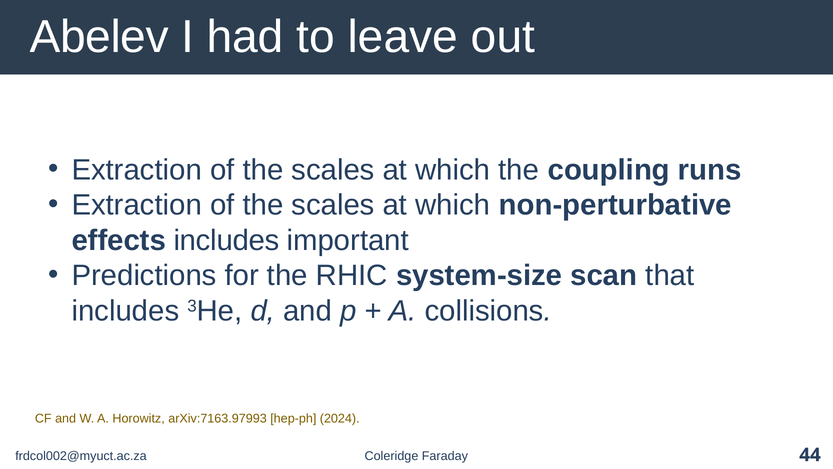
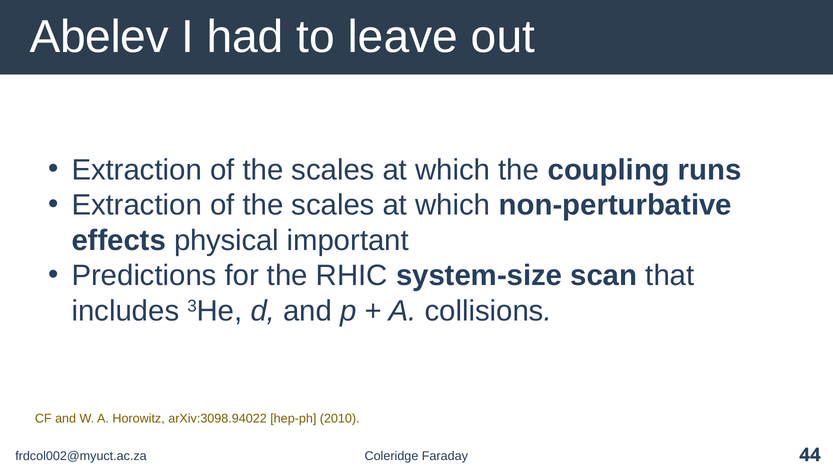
effects includes: includes -> physical (227, 240)
arXiv:7163.97993: arXiv:7163.97993 -> arXiv:3098.94022 (218, 418)
2024: 2024 -> 2010 (340, 418)
